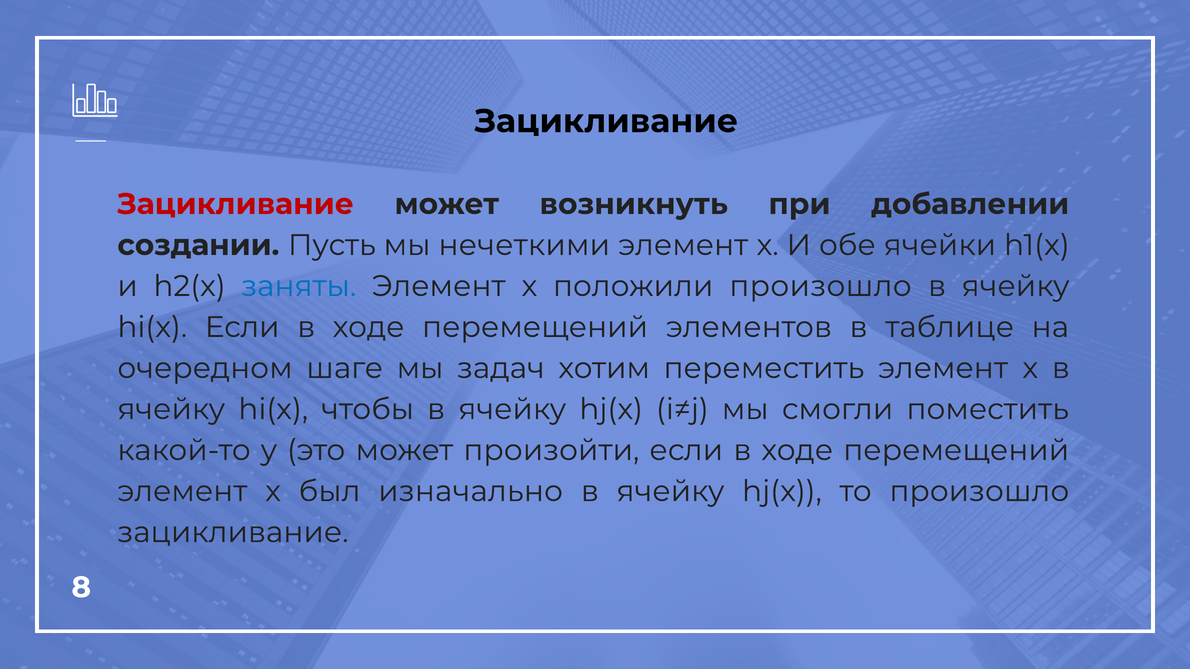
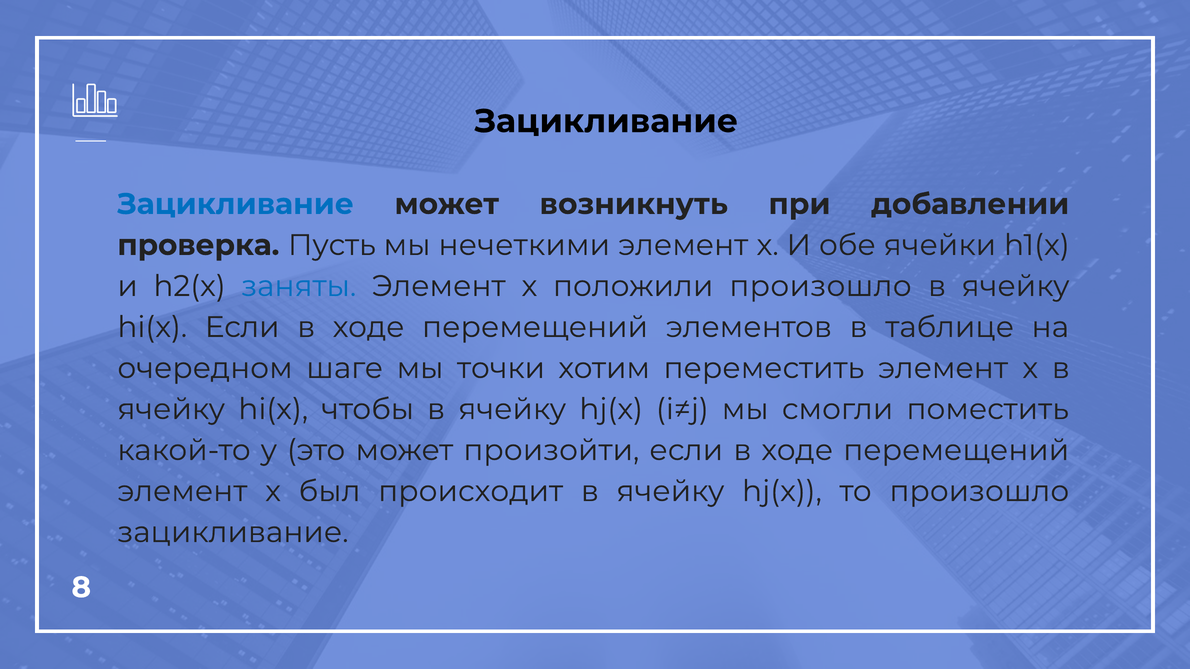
Зацикливание colour: red -> blue (236, 204)
создании: создании -> проверка (198, 245)
задач: задач -> точки (501, 368)
изначально: изначально -> происходит (471, 492)
